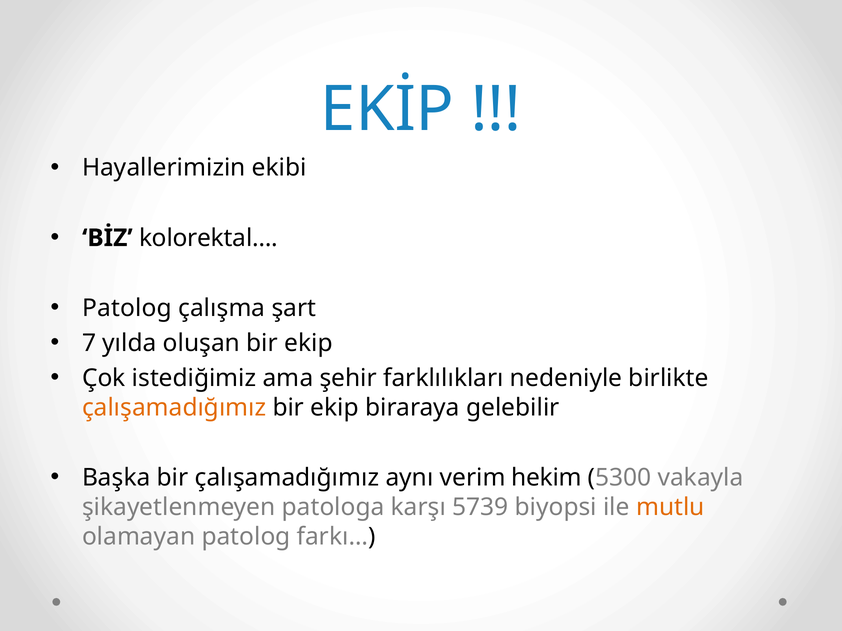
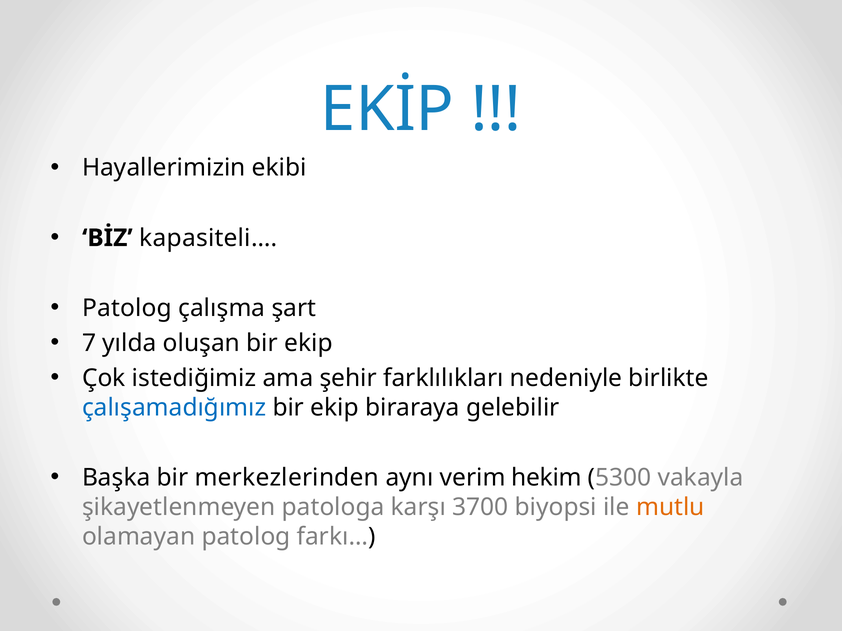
kolorektal…: kolorektal… -> kapasiteli… (208, 238)
çalışamadığımız colour: orange -> blue (174, 408)
bir çalışamadığımız: çalışamadığımız -> merkezlerinden (287, 478)
5739: 5739 -> 3700 (480, 508)
